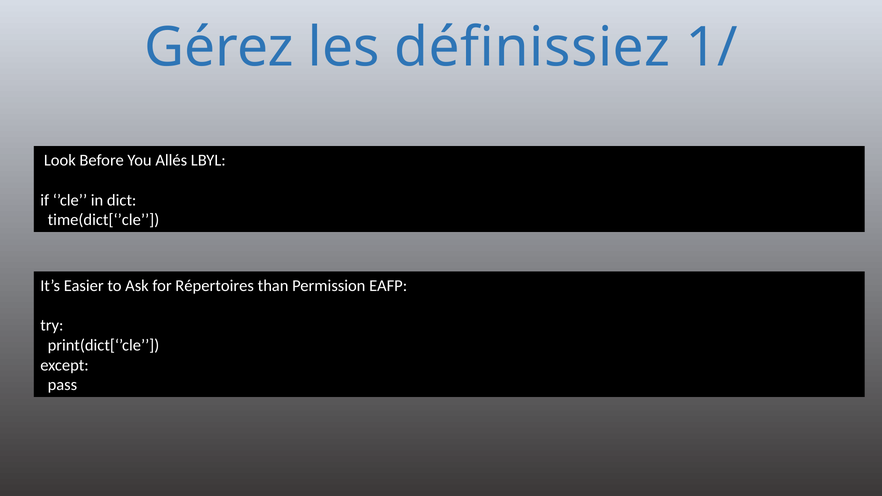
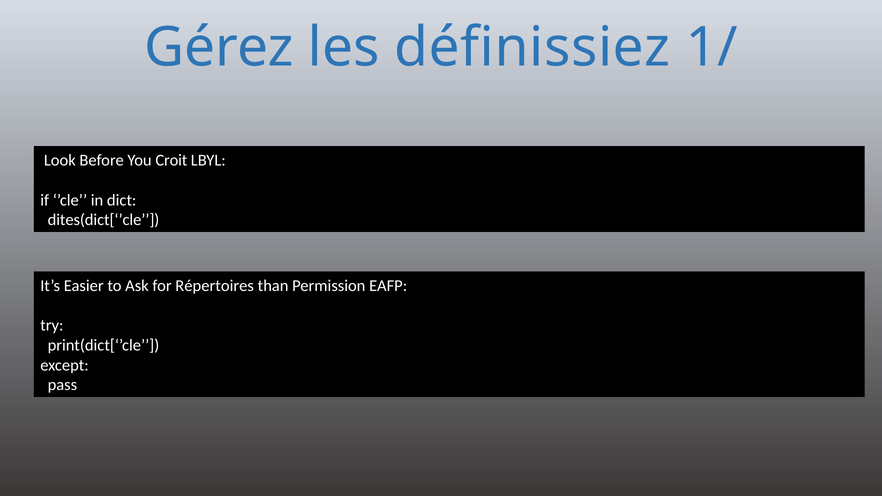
Allés: Allés -> Croit (171, 160)
time(dict[‘’cle: time(dict[‘’cle -> dites(dict[‘’cle (104, 220)
